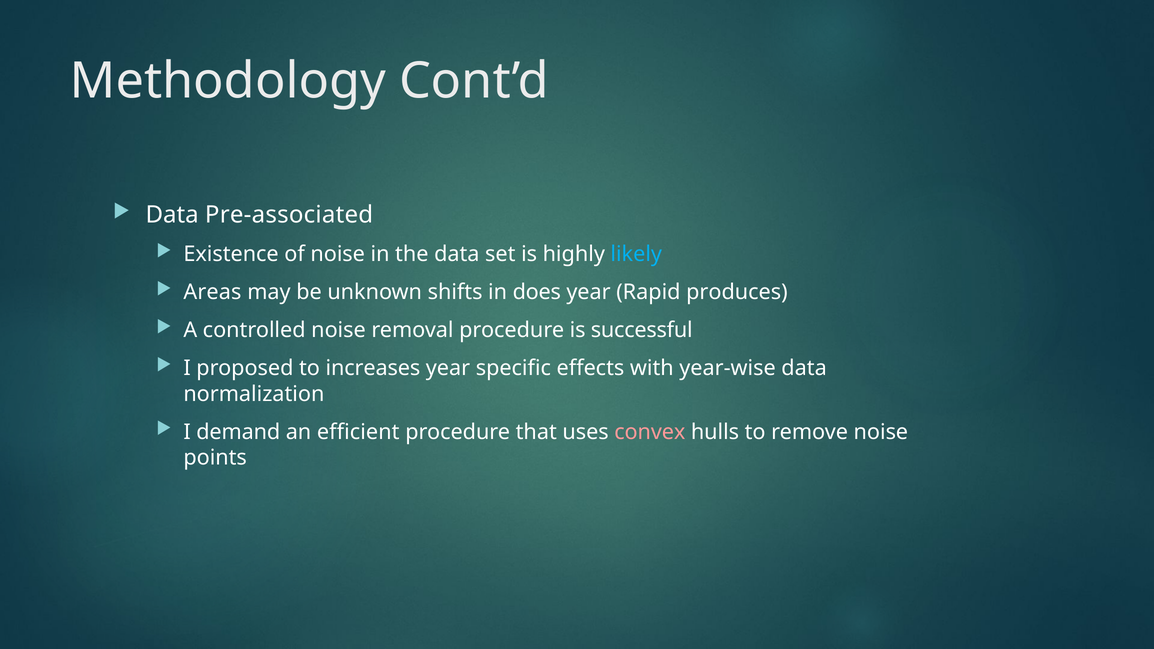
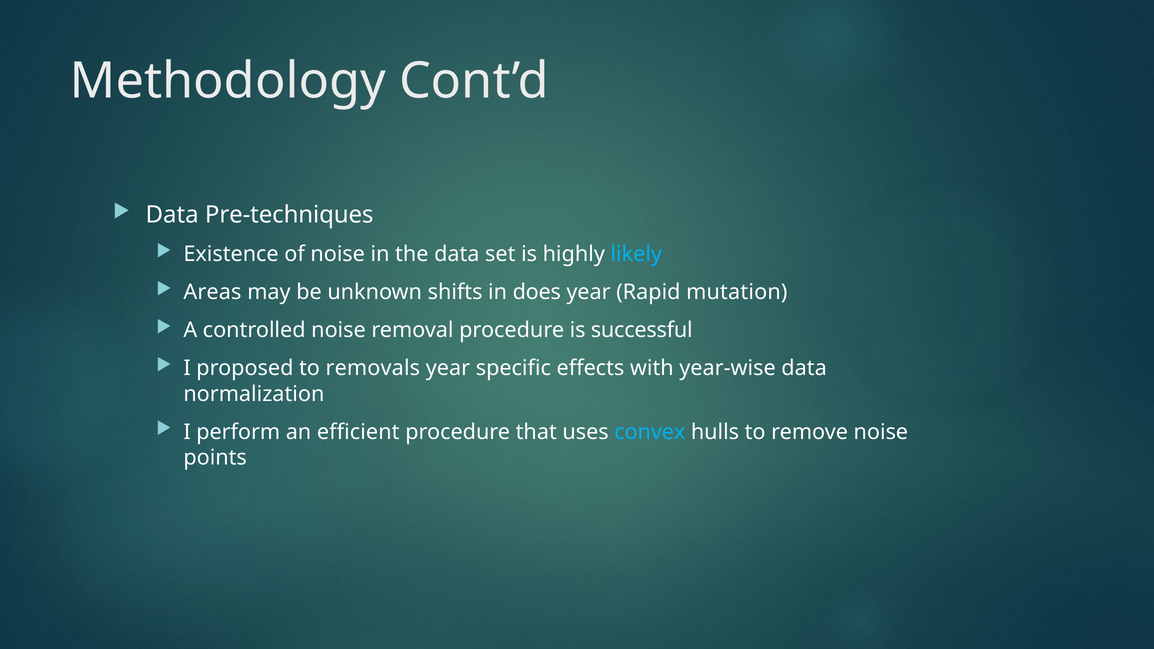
Pre-associated: Pre-associated -> Pre-techniques (289, 215)
produces: produces -> mutation (737, 292)
increases: increases -> removals (373, 368)
demand: demand -> perform (238, 432)
convex colour: pink -> light blue (650, 432)
